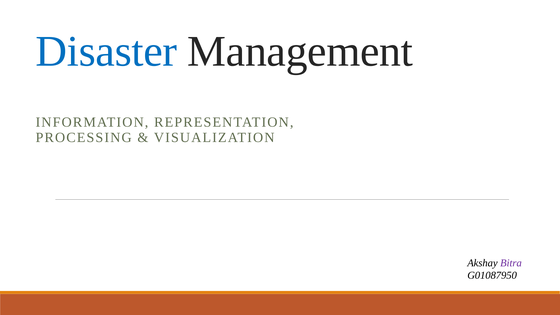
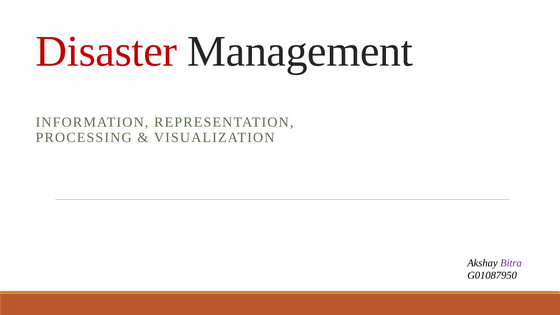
Disaster colour: blue -> red (106, 51)
